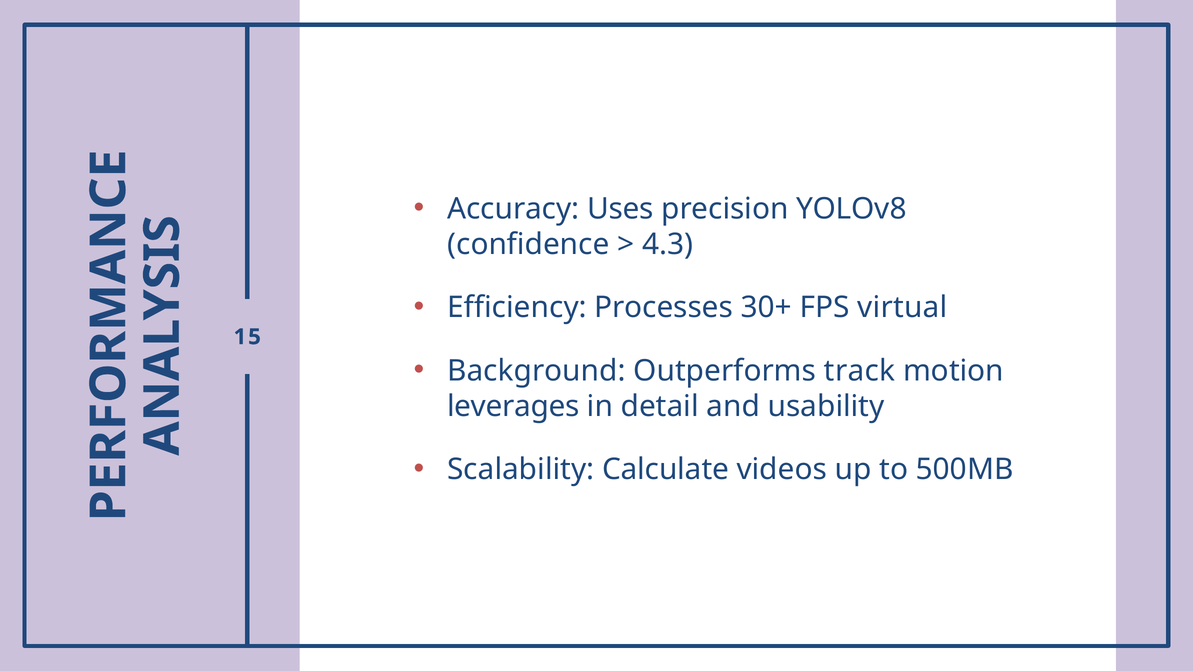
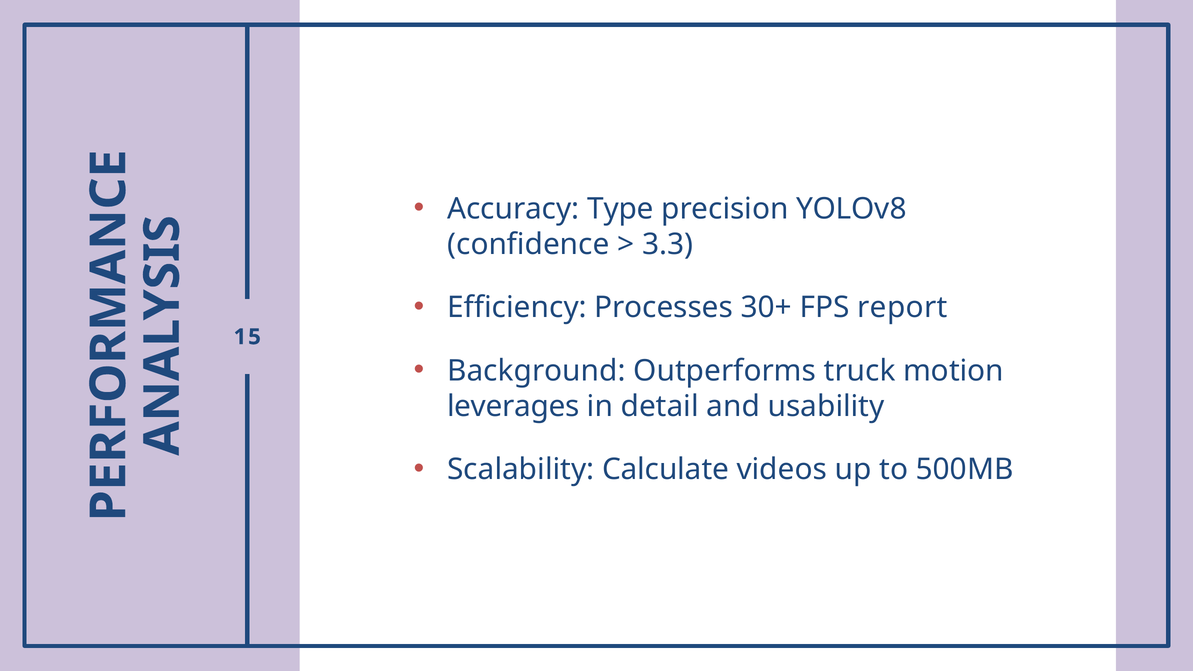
Uses: Uses -> Type (620, 209)
4.3: 4.3 -> 3.3 (668, 245)
virtual: virtual -> report (902, 308)
track: track -> truck (860, 371)
